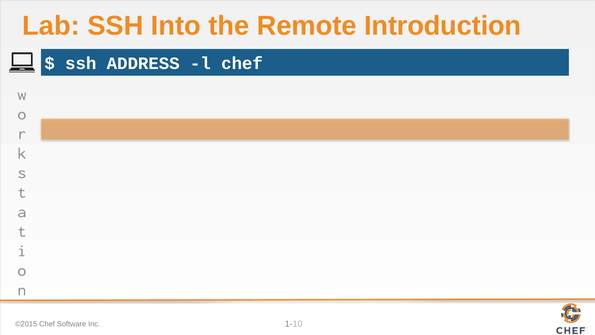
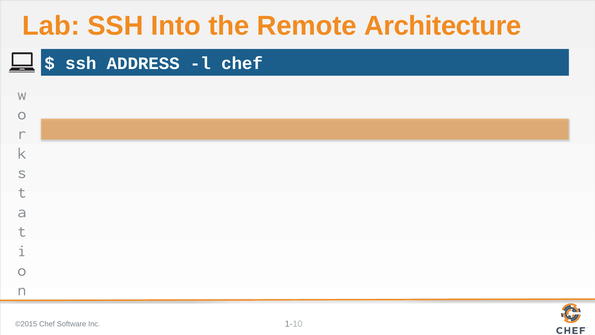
Introduction: Introduction -> Architecture (443, 26)
